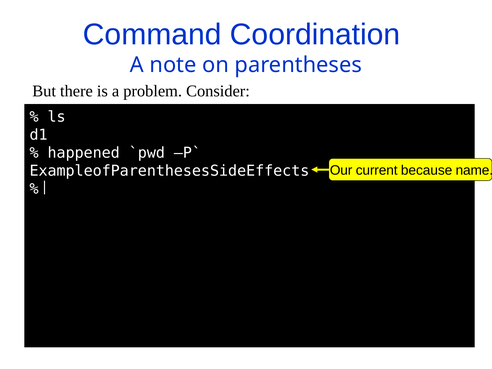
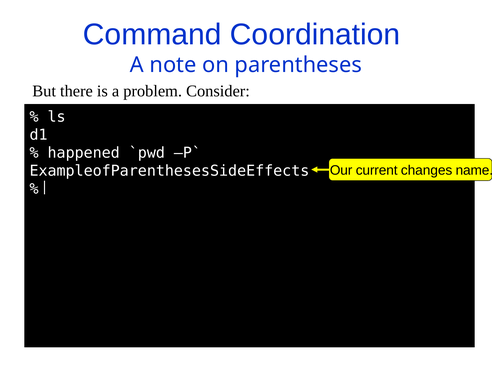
because: because -> changes (427, 170)
